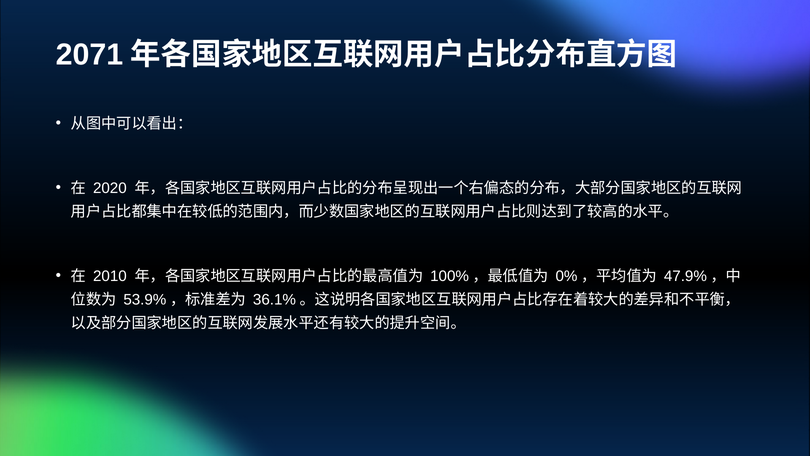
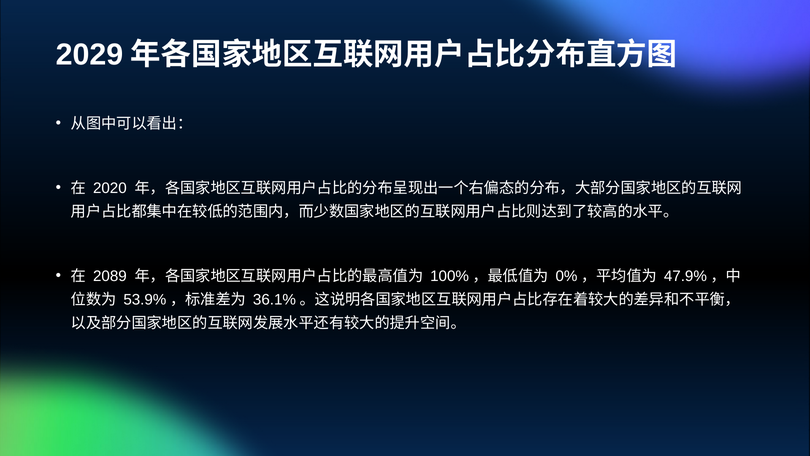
2071: 2071 -> 2029 (89, 55)
2010: 2010 -> 2089 (110, 276)
